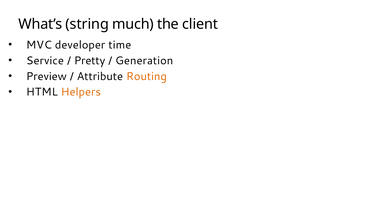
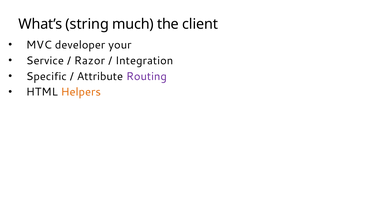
time: time -> your (120, 45)
Pretty: Pretty -> Razor (90, 61)
Generation: Generation -> Integration (144, 61)
Preview: Preview -> Specific (46, 76)
Routing colour: orange -> purple (146, 76)
